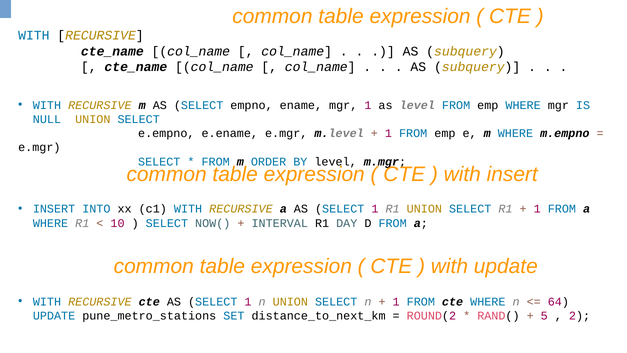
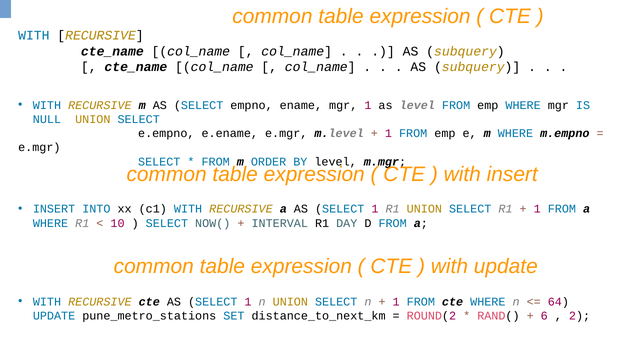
5: 5 -> 6 (544, 316)
